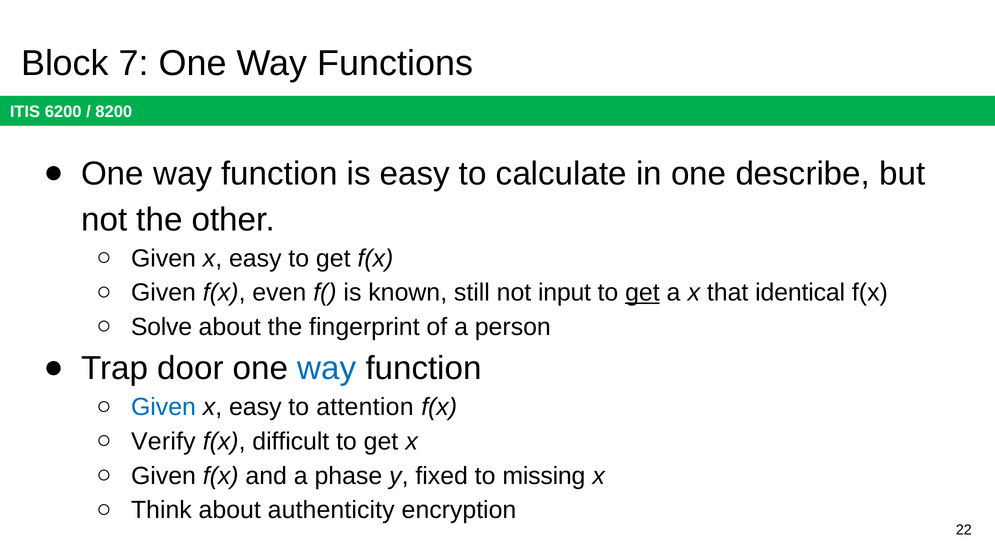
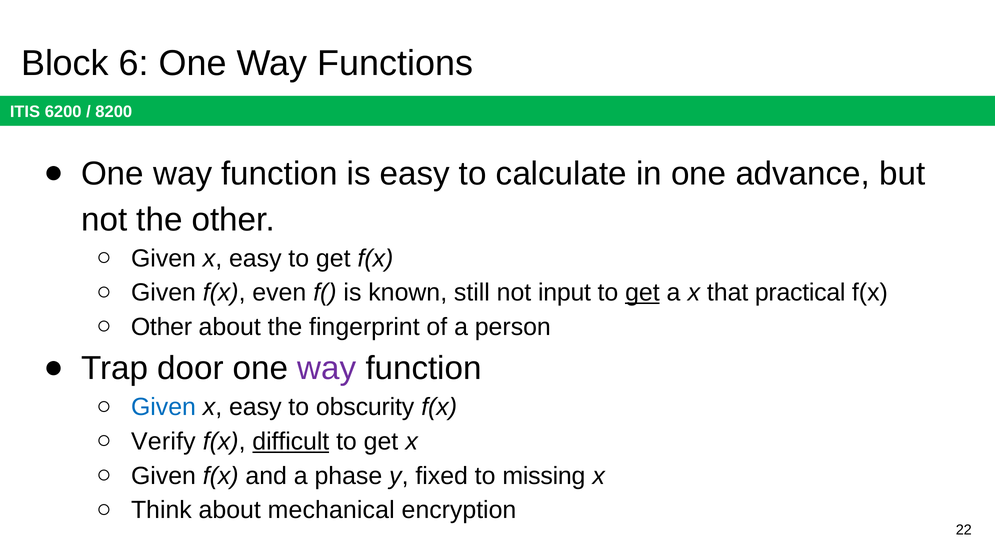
7: 7 -> 6 (134, 63)
describe: describe -> advance (803, 174)
identical: identical -> practical (800, 293)
Solve: Solve -> Other (161, 327)
way colour: blue -> purple (327, 368)
attention: attention -> obscurity (365, 407)
difficult underline: none -> present (291, 441)
authenticity: authenticity -> mechanical (331, 510)
